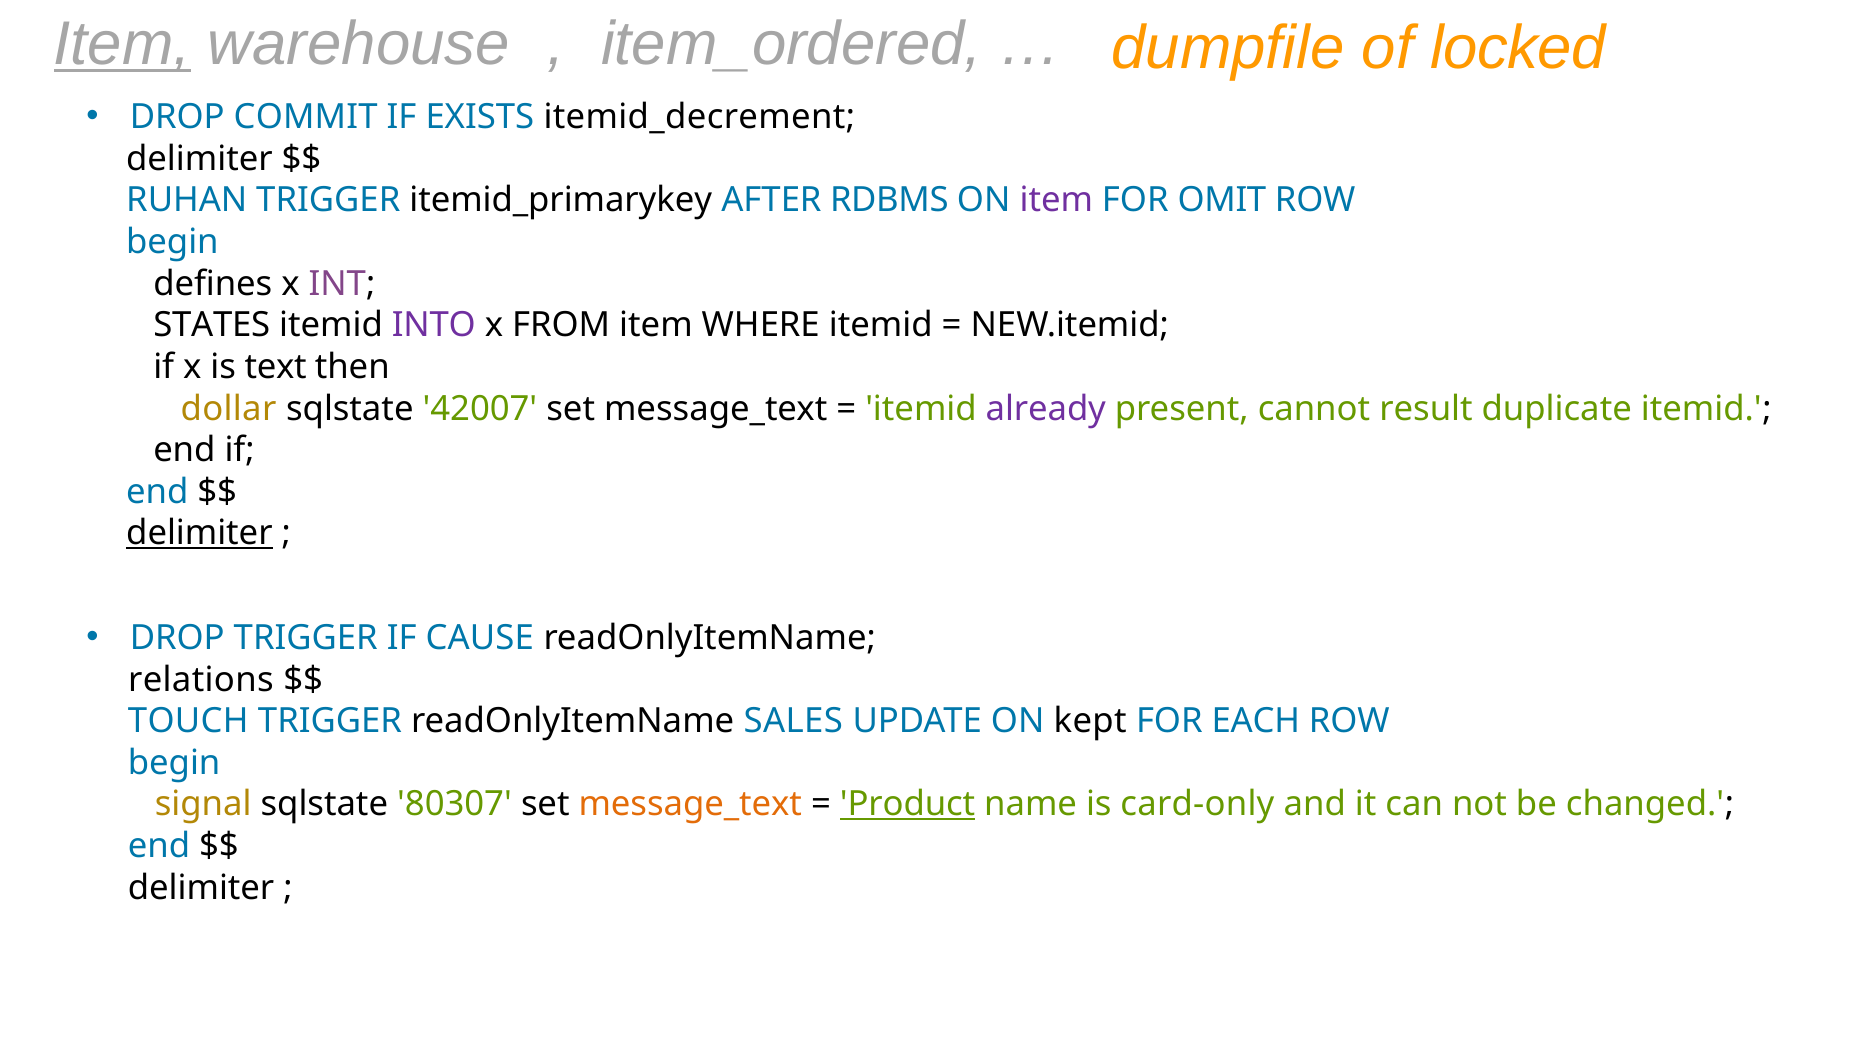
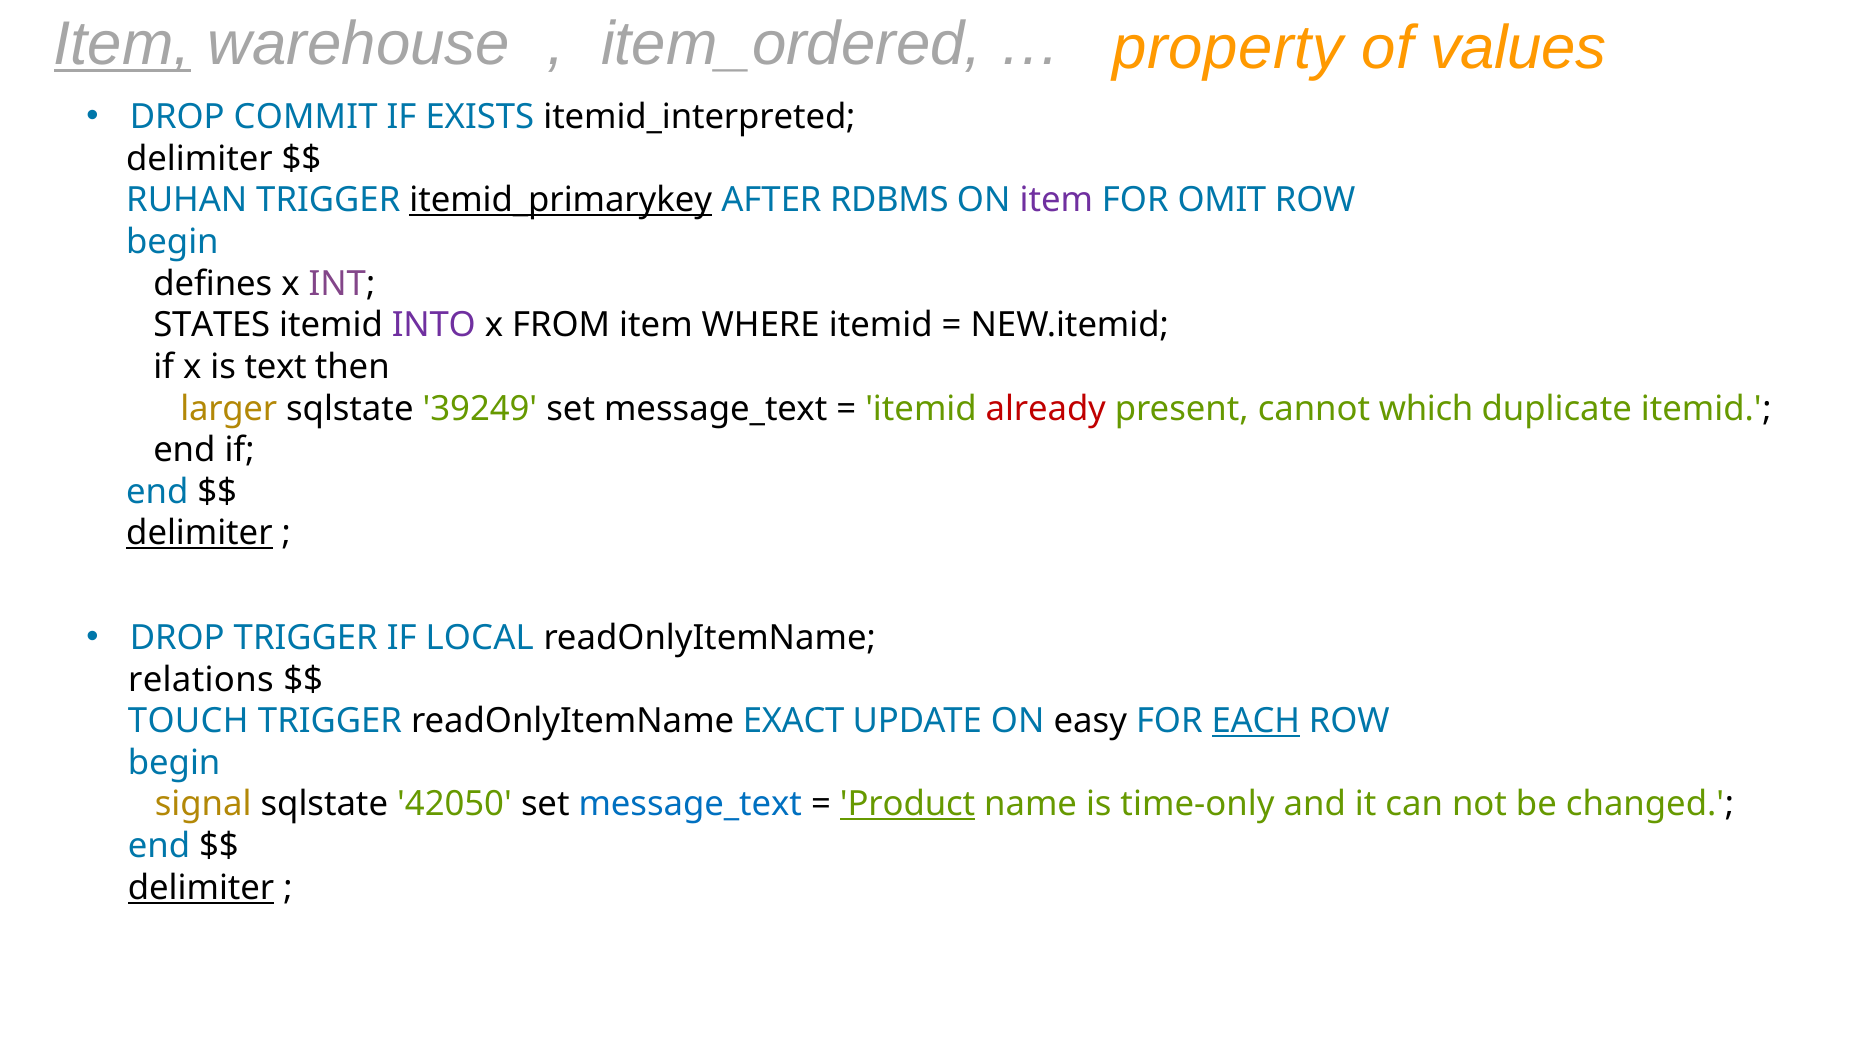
dumpfile: dumpfile -> property (1228, 48)
locked: locked -> values (1518, 48)
itemid_decrement: itemid_decrement -> itemid_interpreted (700, 117)
itemid_primarykey underline: none -> present (561, 200)
dollar: dollar -> larger (229, 409)
42007: 42007 -> 39249 (480, 409)
already colour: purple -> red (1046, 409)
result: result -> which (1426, 409)
CAUSE: CAUSE -> LOCAL (480, 638)
SALES: SALES -> EXACT (794, 721)
kept: kept -> easy (1090, 721)
EACH underline: none -> present (1256, 721)
80307: 80307 -> 42050 (455, 805)
message_text colour: orange -> blue (690, 805)
card-only: card-only -> time-only (1198, 805)
delimiter underline: none -> present (201, 888)
